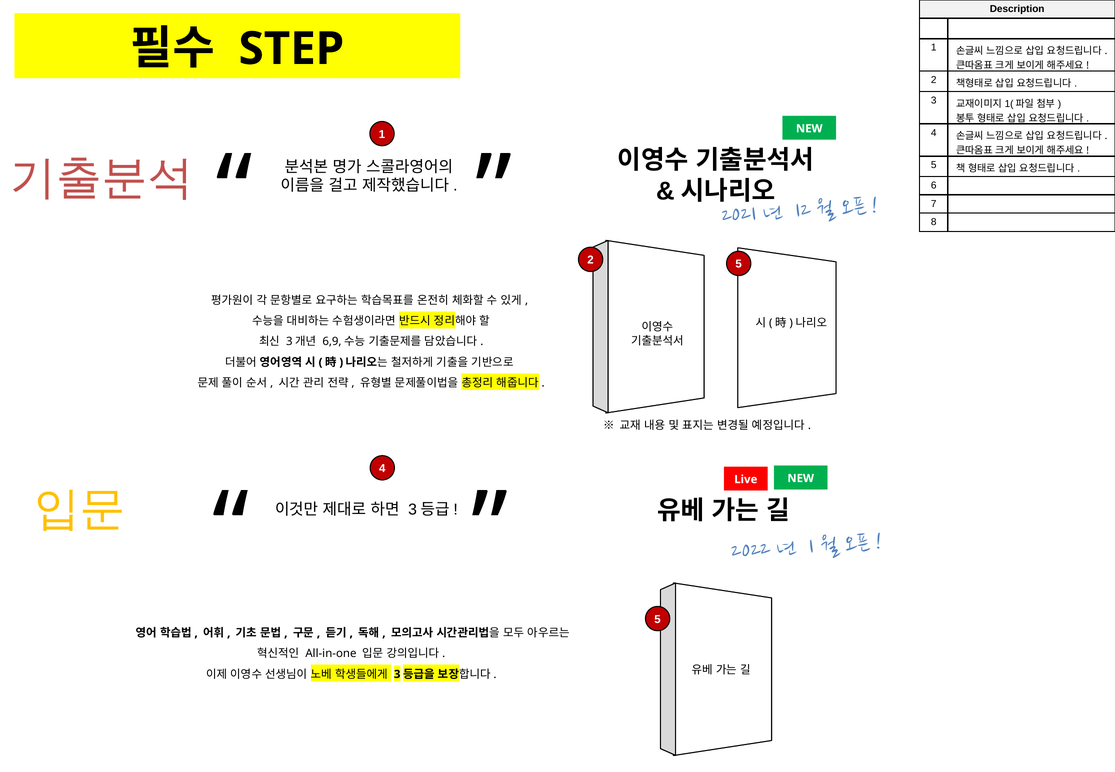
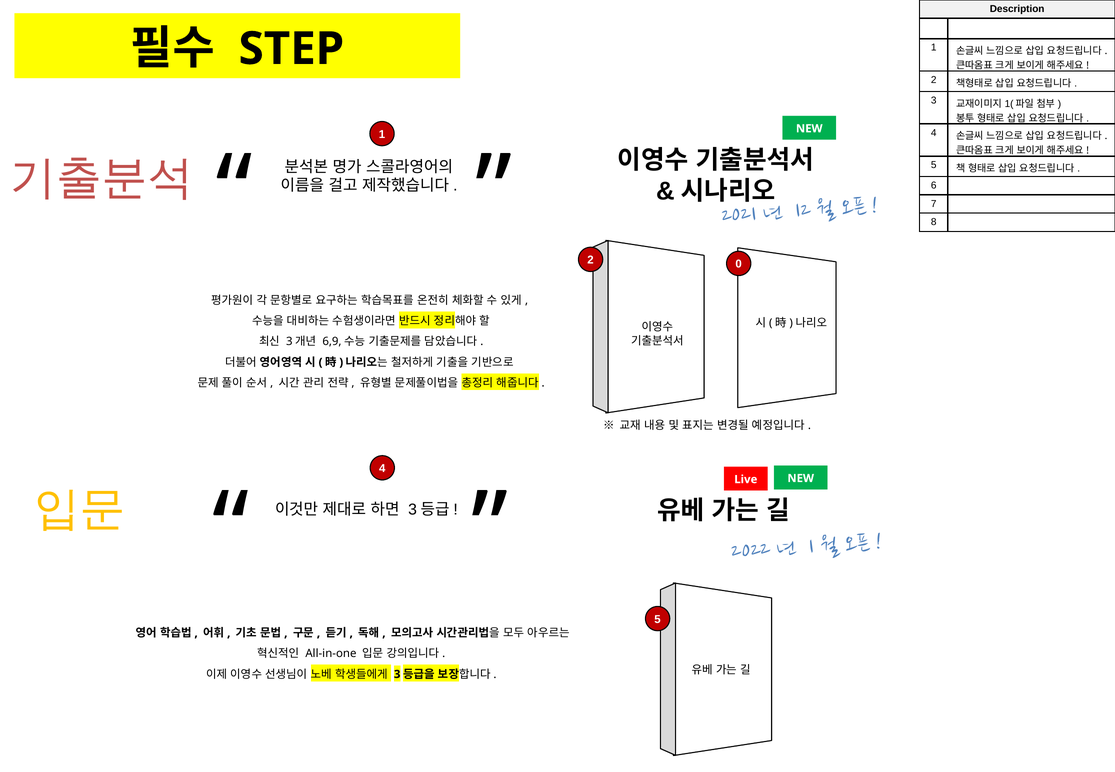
2 5: 5 -> 0 (739, 264)
